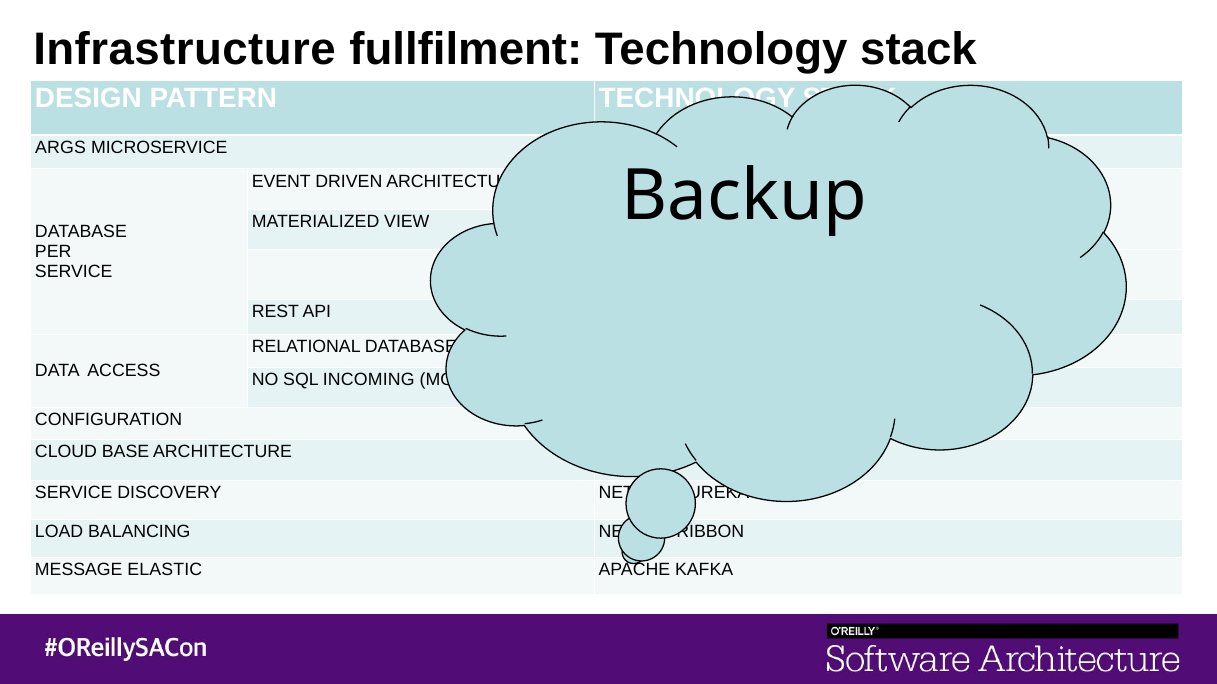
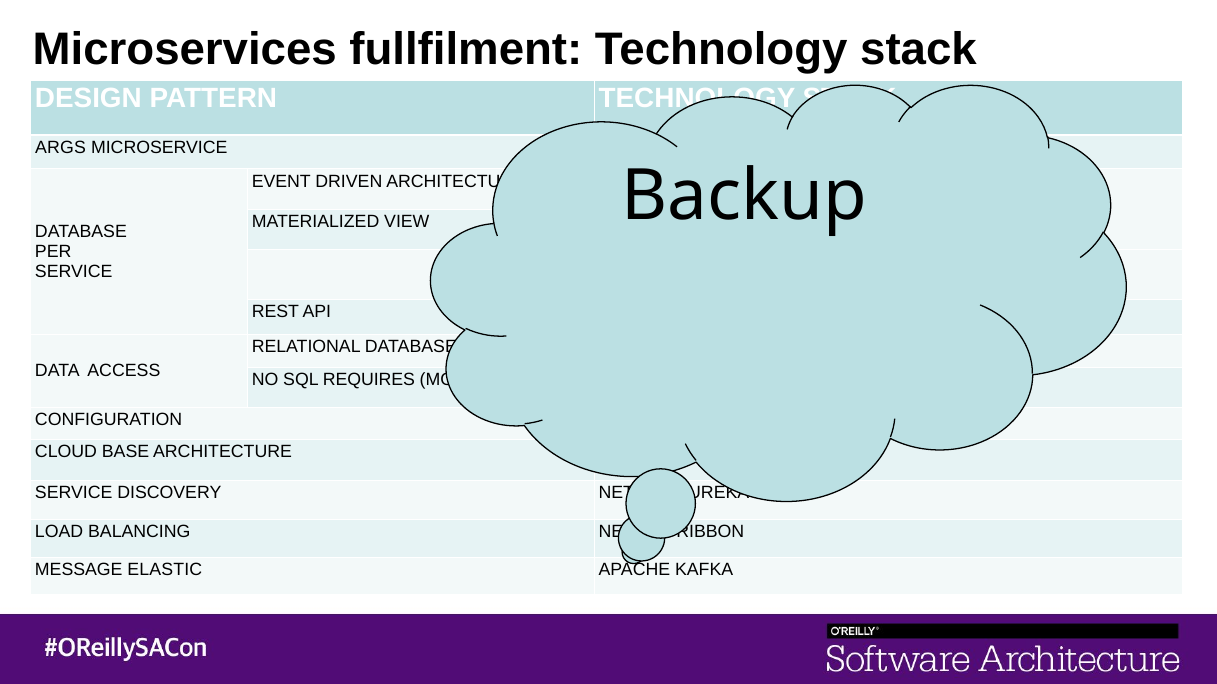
Infrastructure: Infrastructure -> Microservices (185, 49)
INCOMING: INCOMING -> REQUIRES (369, 380)
